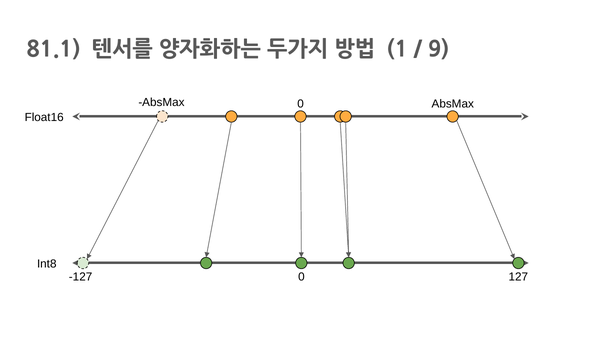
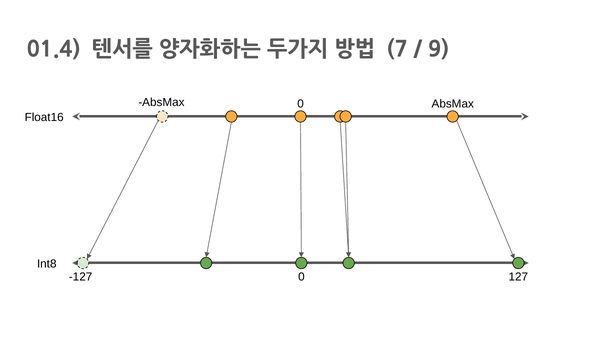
81.1: 81.1 -> 01.4 (53, 50)
1: 1 -> 7 (397, 50)
